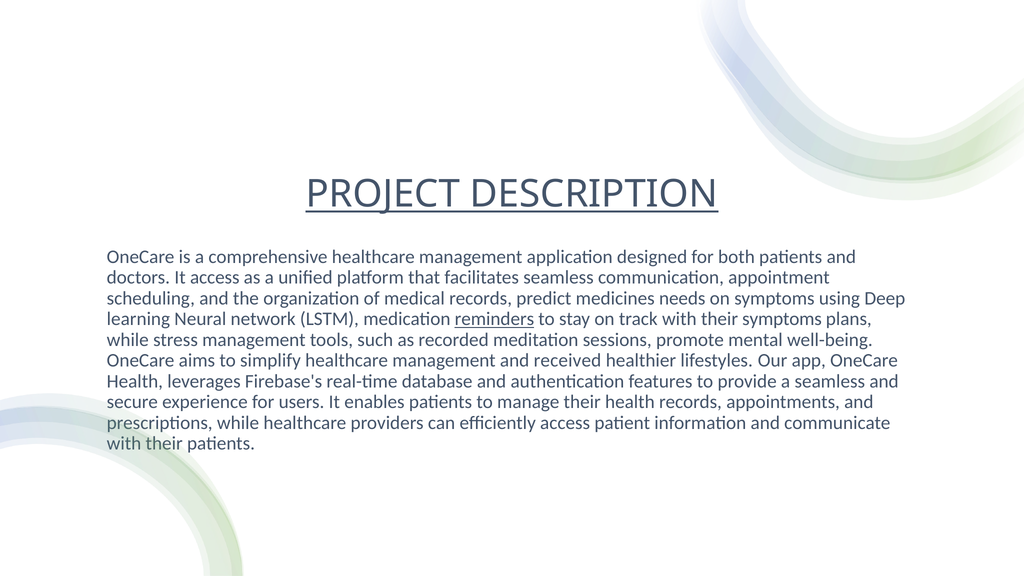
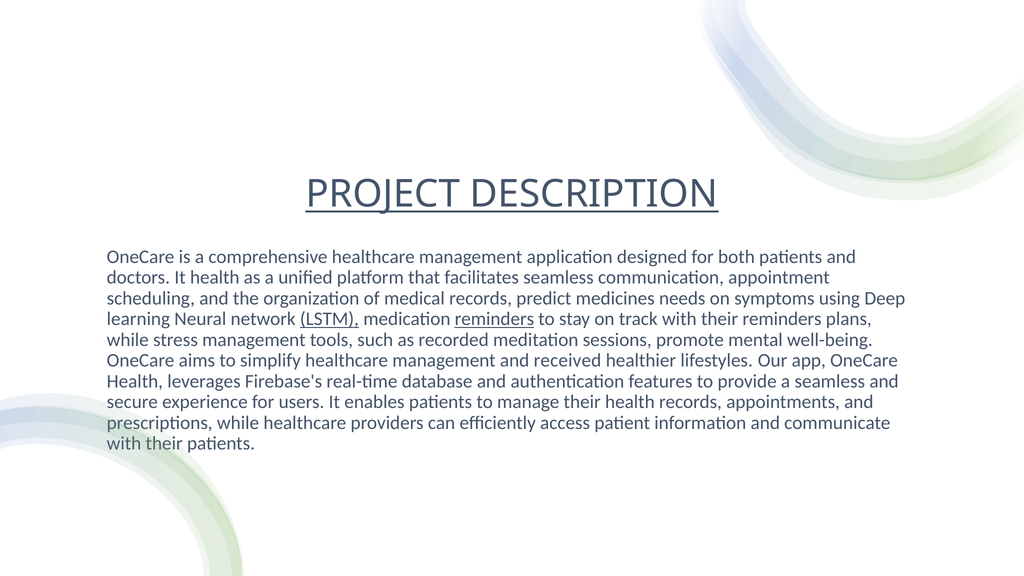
It access: access -> health (215, 278)
LSTM underline: none -> present (329, 319)
their symptoms: symptoms -> reminders (782, 319)
